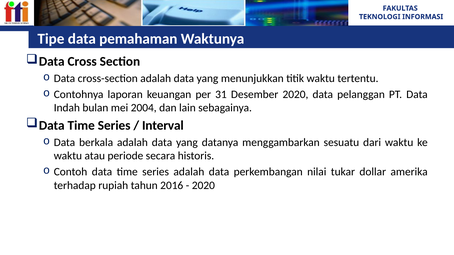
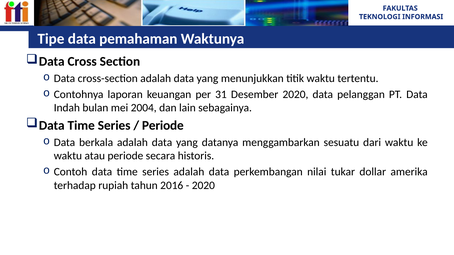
Interval: Interval -> Periode (163, 126)
